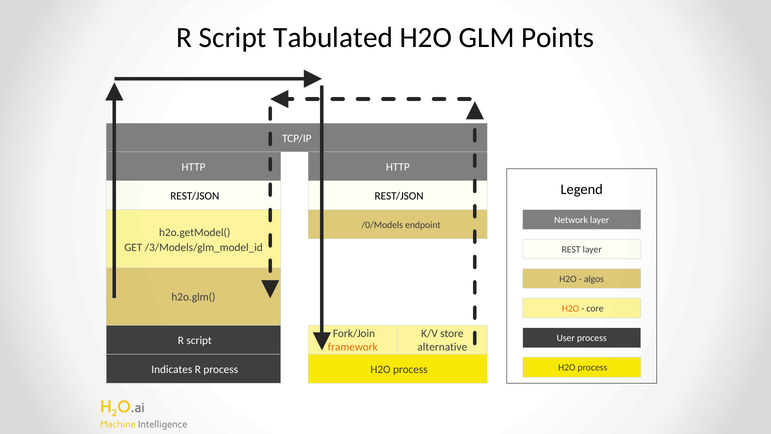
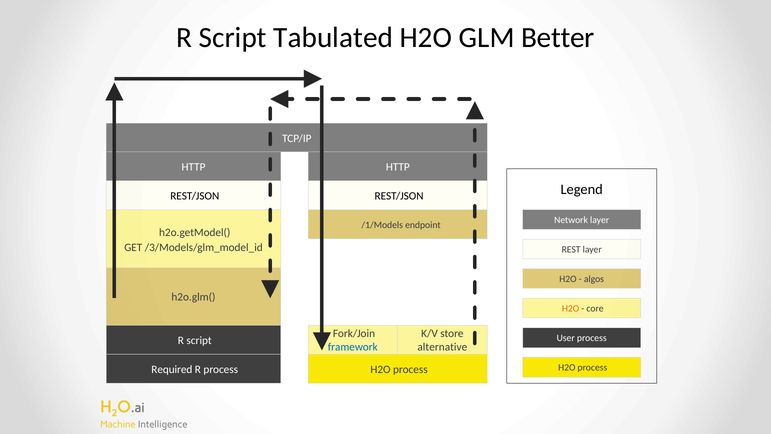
Points: Points -> Better (558, 38)
/0/Models: /0/Models -> /1/Models (382, 225)
framework colour: orange -> blue (353, 347)
Indicates: Indicates -> Required (172, 369)
